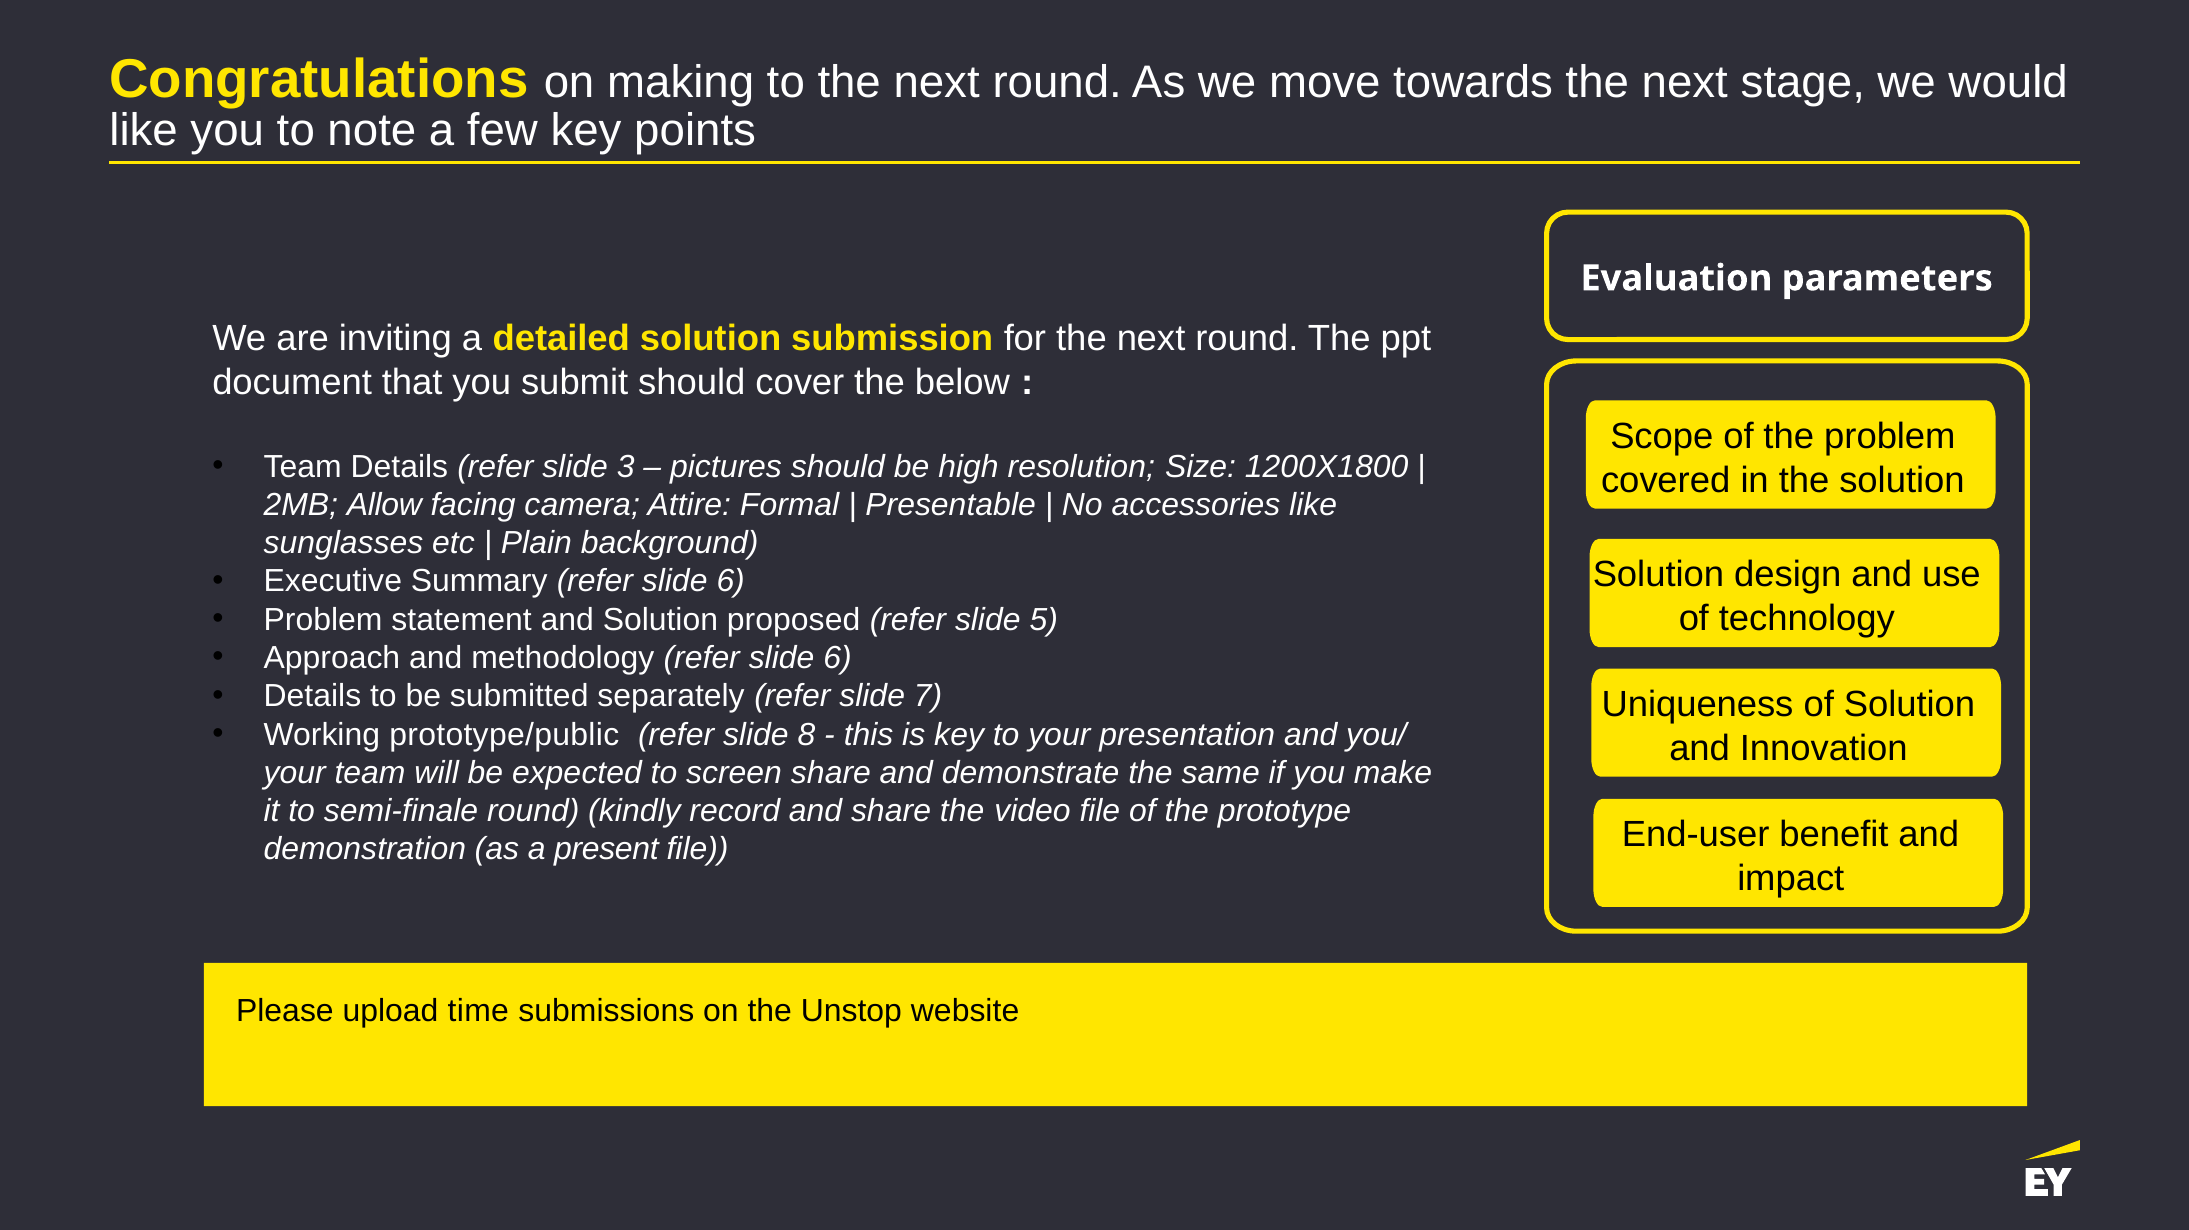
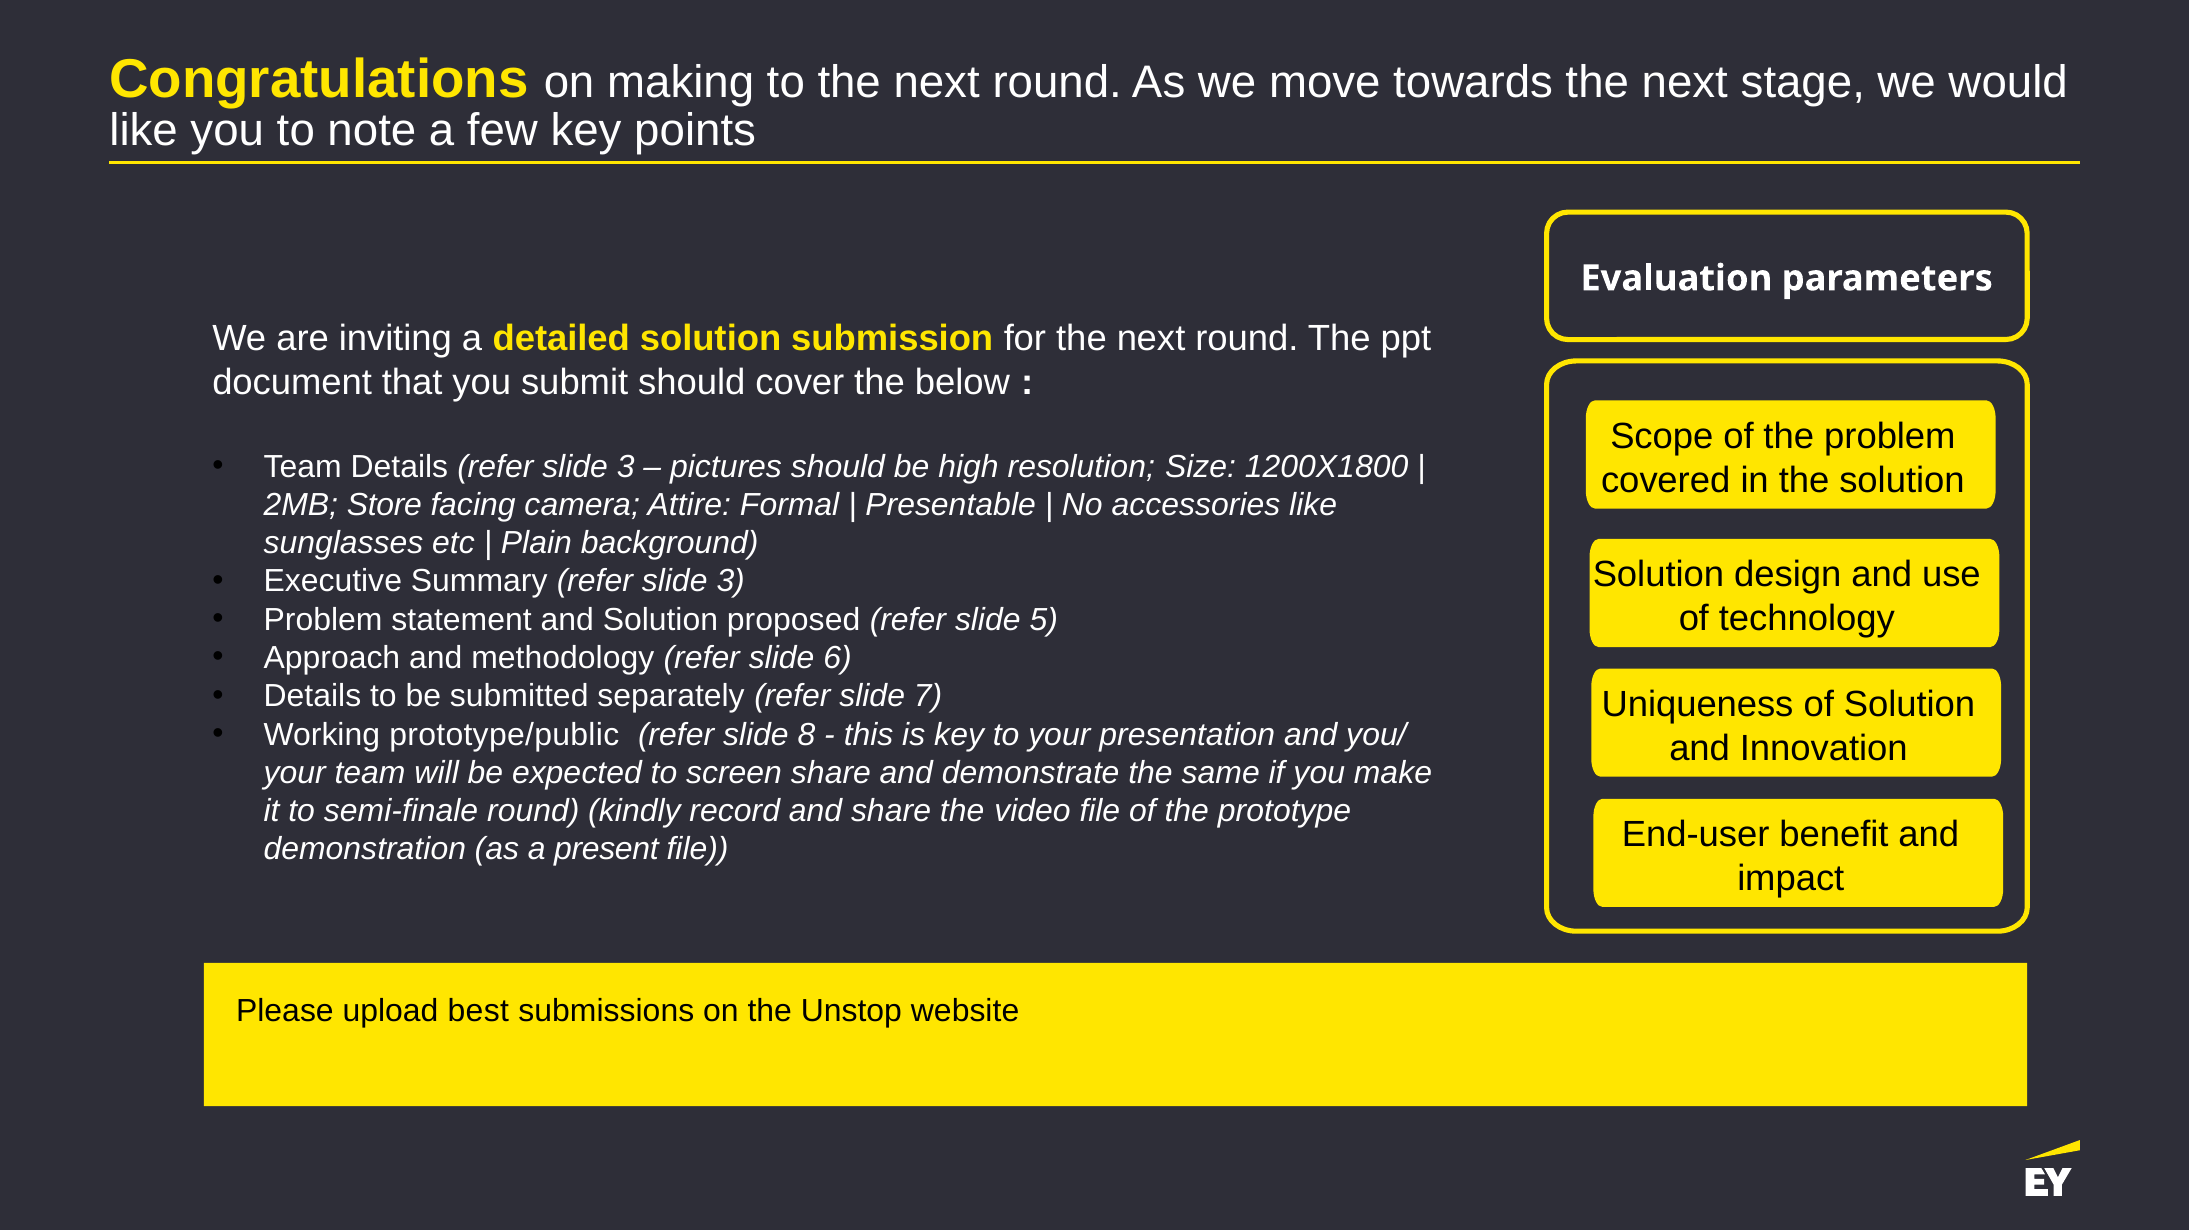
Allow: Allow -> Store (384, 505)
Summary refer slide 6: 6 -> 3 (731, 582)
time: time -> best (478, 1011)
